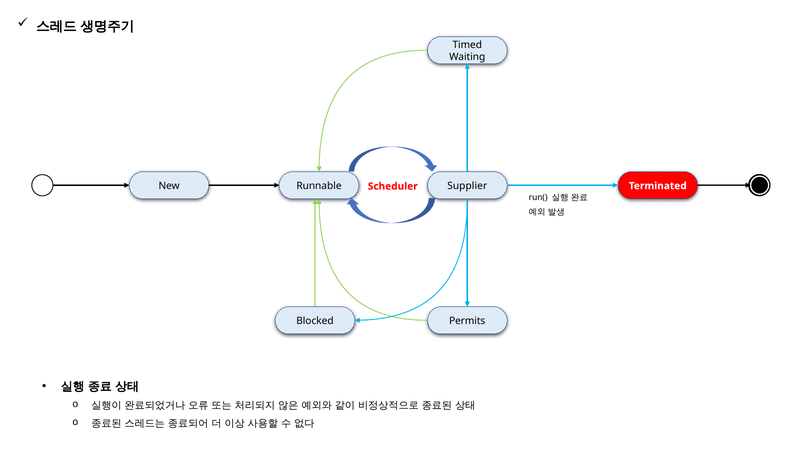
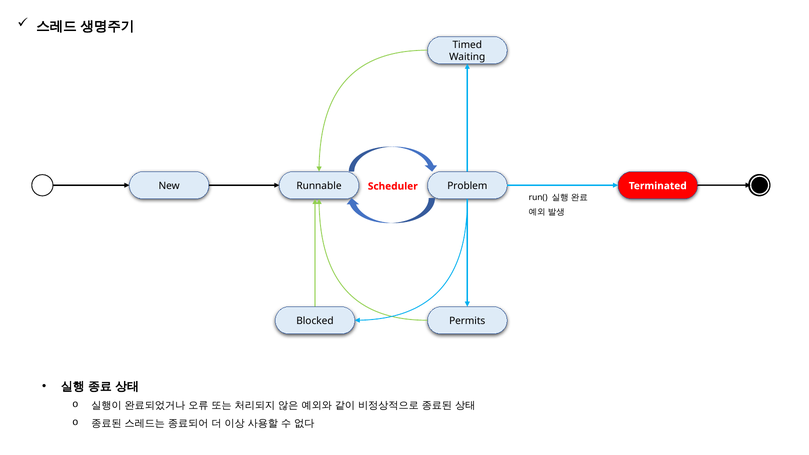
Supplier: Supplier -> Problem (467, 186)
